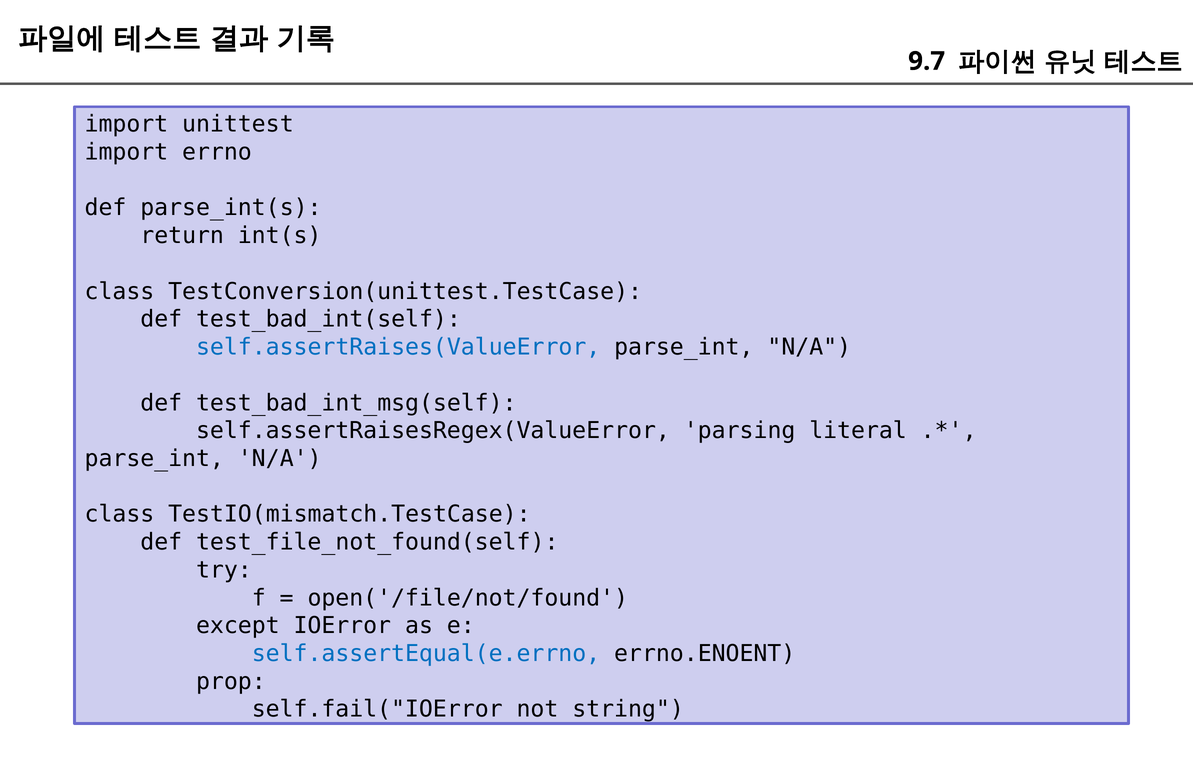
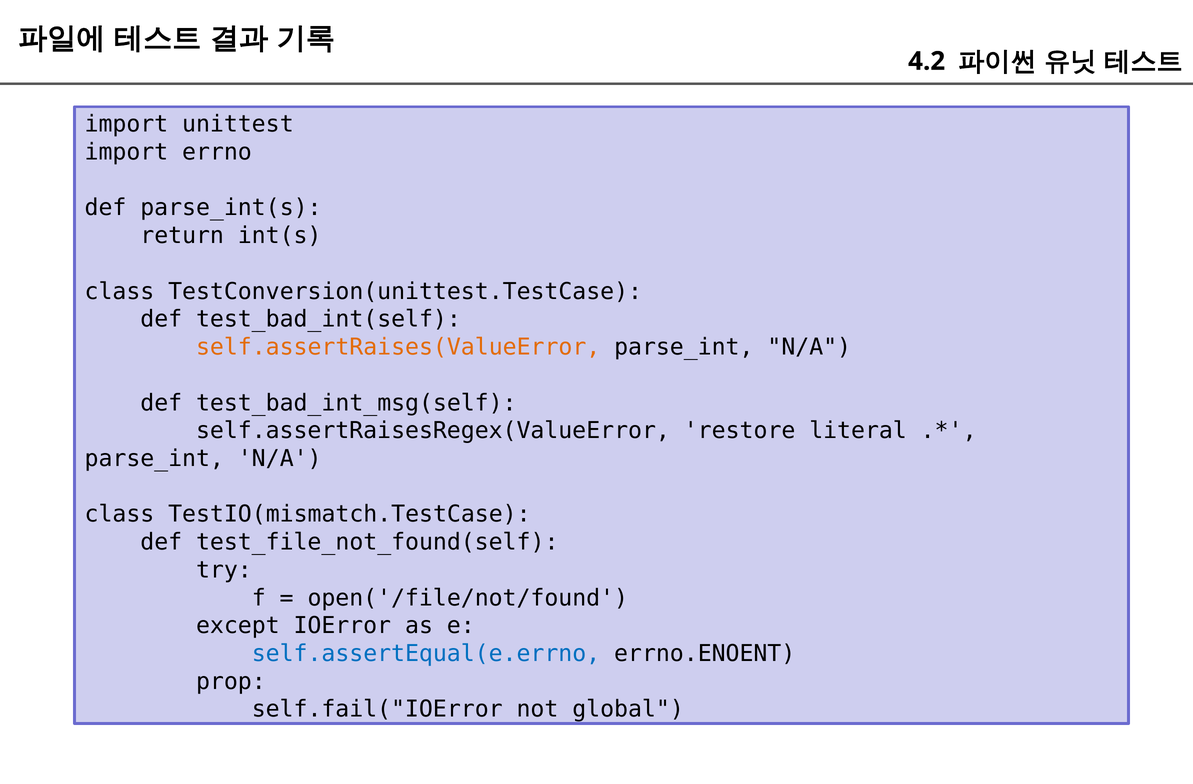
9.7: 9.7 -> 4.2 (927, 61)
self.assertRaises(ValueError colour: blue -> orange (398, 347)
parsing: parsing -> restore (740, 430)
string: string -> global (628, 709)
